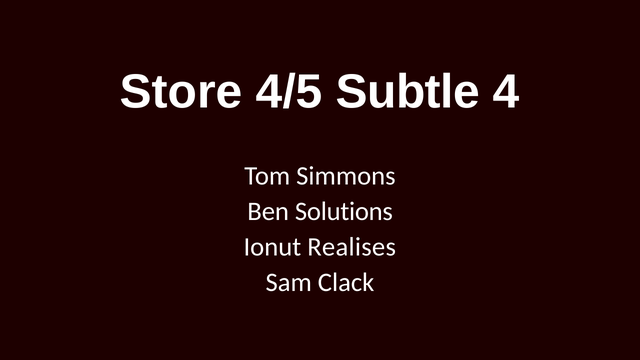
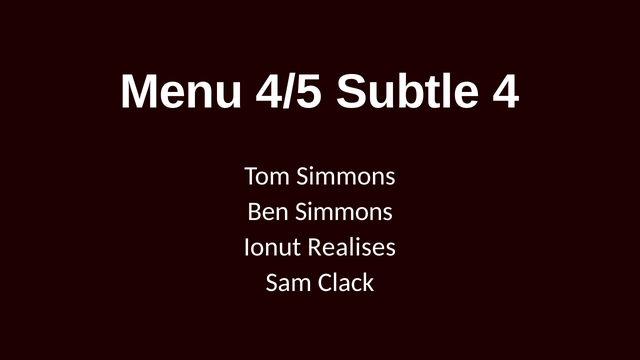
Store: Store -> Menu (181, 92)
Ben Solutions: Solutions -> Simmons (344, 211)
